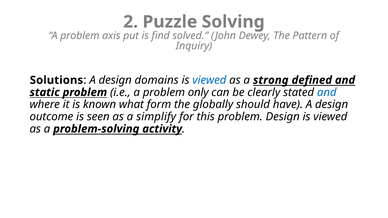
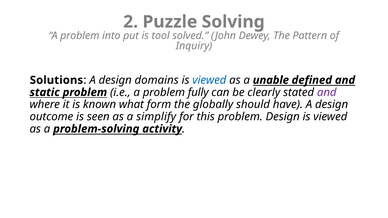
axis: axis -> into (111, 36)
find: find -> tool (161, 36)
strong: strong -> unable (271, 80)
only: only -> fully (198, 92)
and colour: blue -> purple (327, 92)
